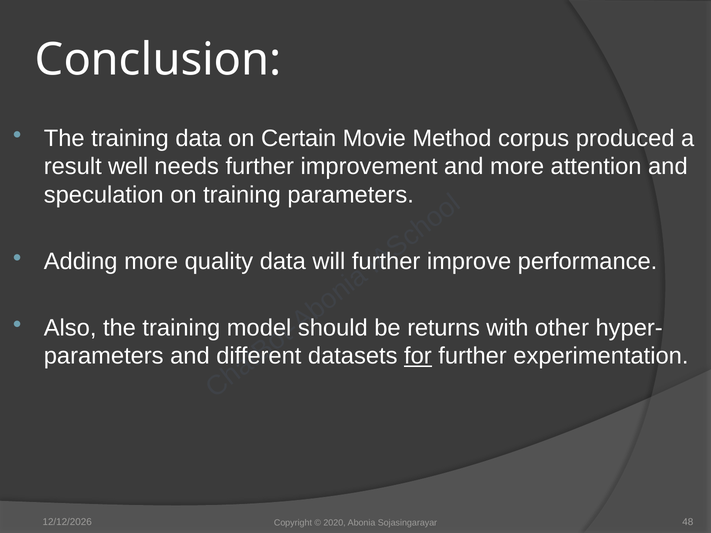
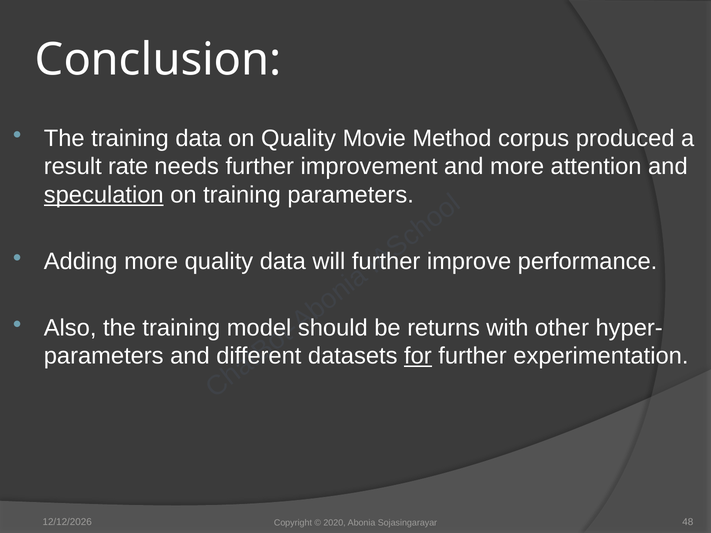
on Certain: Certain -> Quality (298, 138)
well: well -> rate (128, 167)
speculation underline: none -> present (104, 195)
